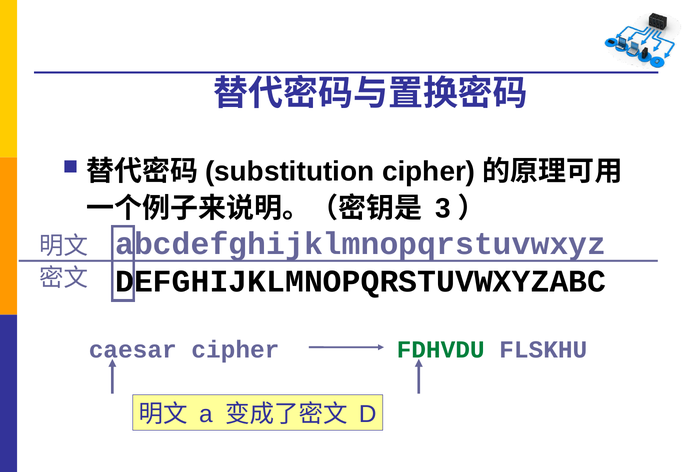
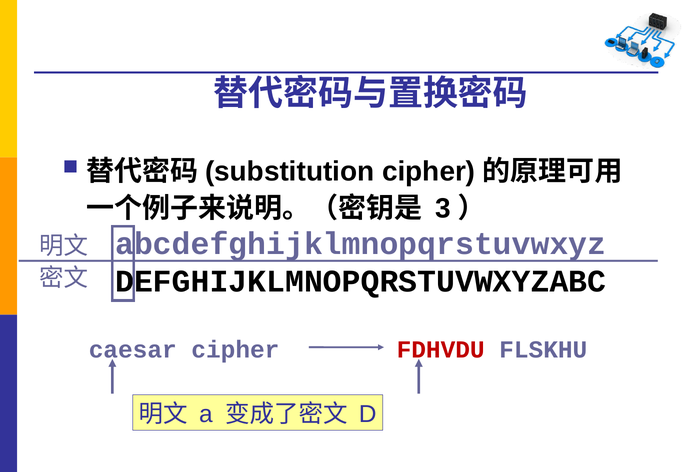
FDHVDU colour: green -> red (441, 350)
